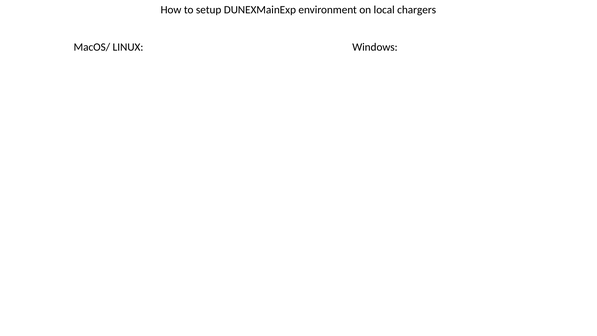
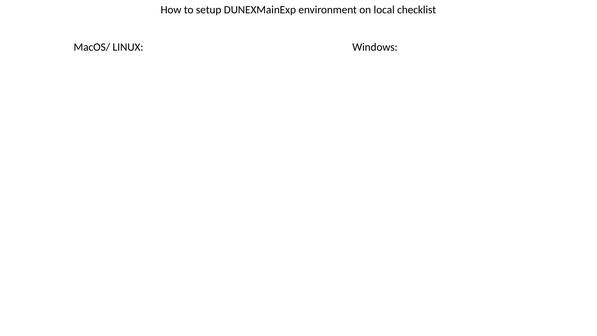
chargers: chargers -> checklist (417, 10)
